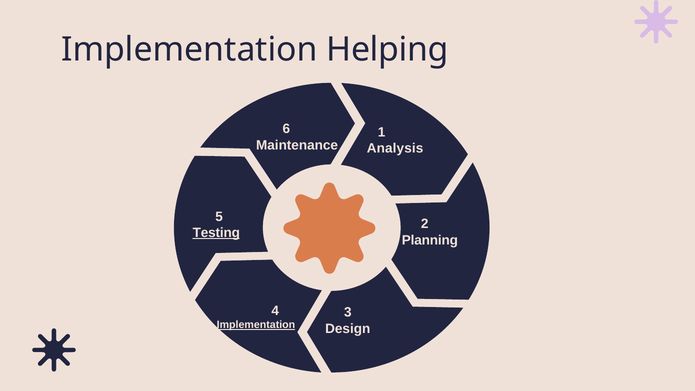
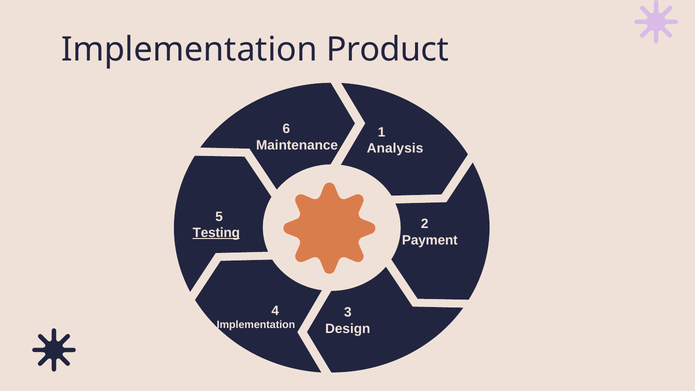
Helping: Helping -> Product (388, 50)
Planning: Planning -> Payment (430, 240)
Implementation underline: present -> none (256, 325)
